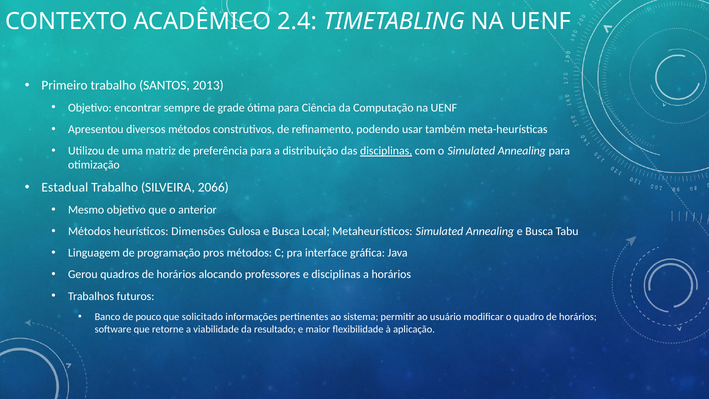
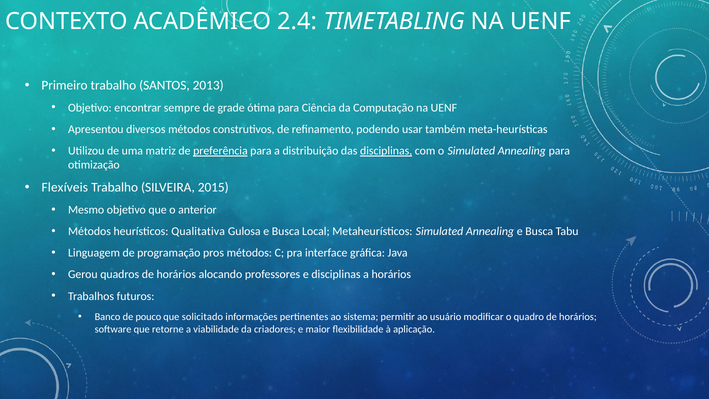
preferência underline: none -> present (220, 151)
Estadual: Estadual -> Flexíveis (65, 187)
2066: 2066 -> 2015 (213, 187)
Dimensões: Dimensões -> Qualitativa (198, 231)
resultado: resultado -> criadores (275, 329)
